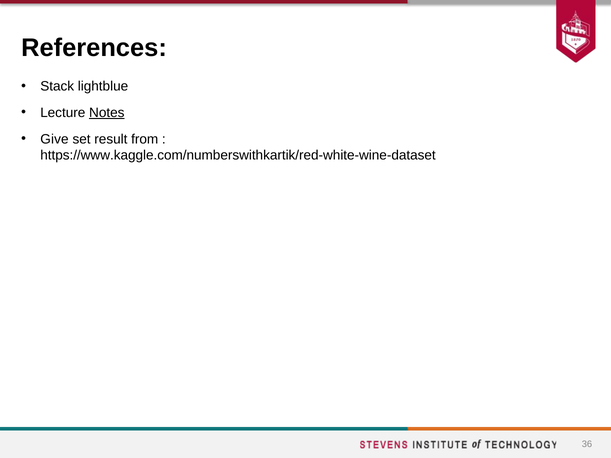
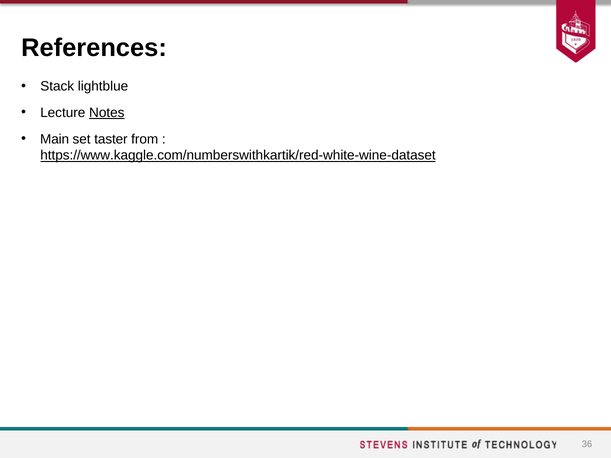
Give: Give -> Main (55, 139)
result: result -> taster (111, 139)
https://www.kaggle.com/numberswithkartik/red-white-wine-dataset underline: none -> present (238, 156)
